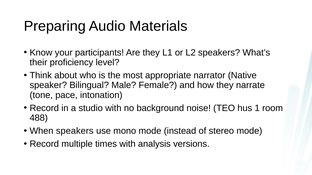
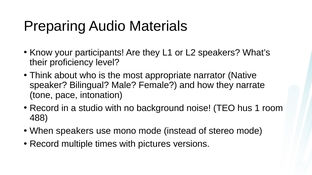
analysis: analysis -> pictures (154, 144)
